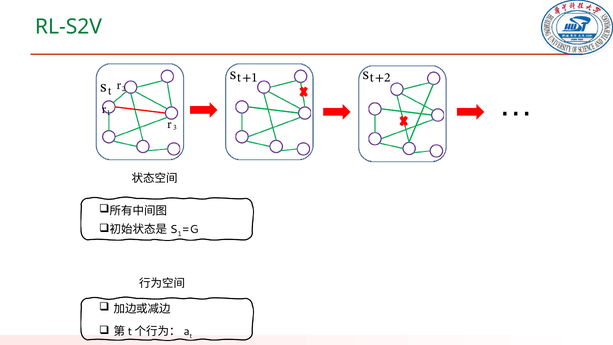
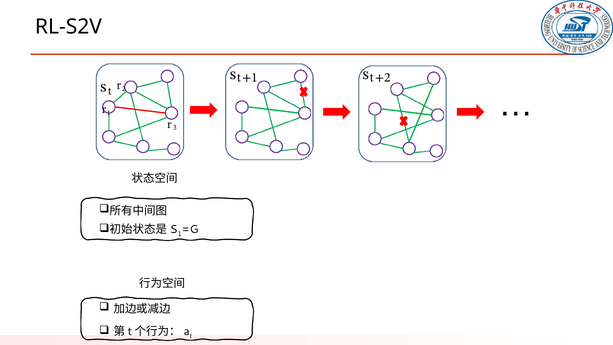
RL-S2V colour: green -> black (68, 27)
